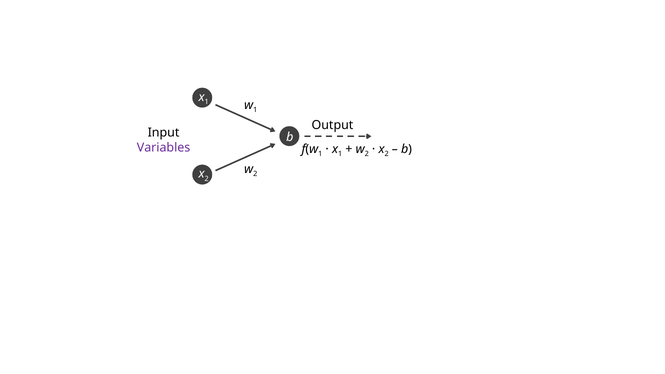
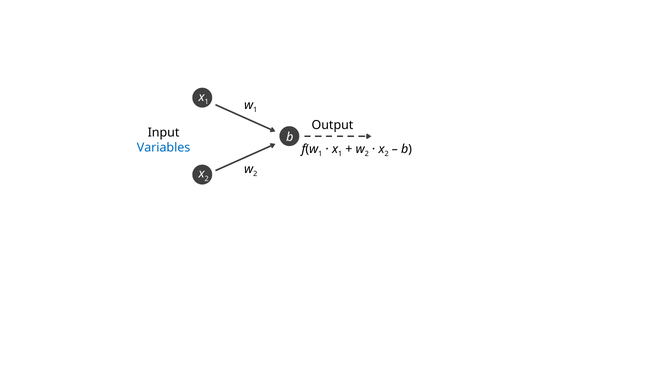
Variables colour: purple -> blue (164, 148)
